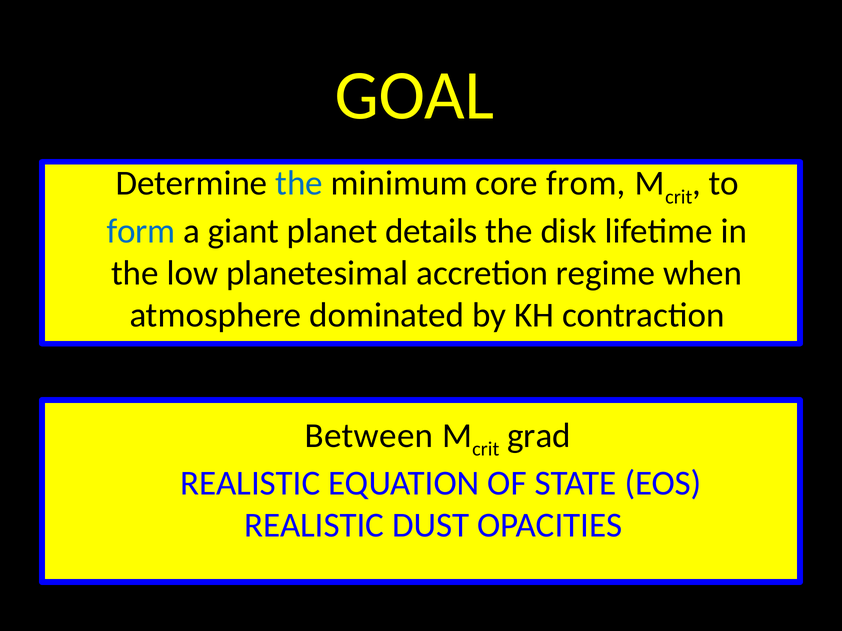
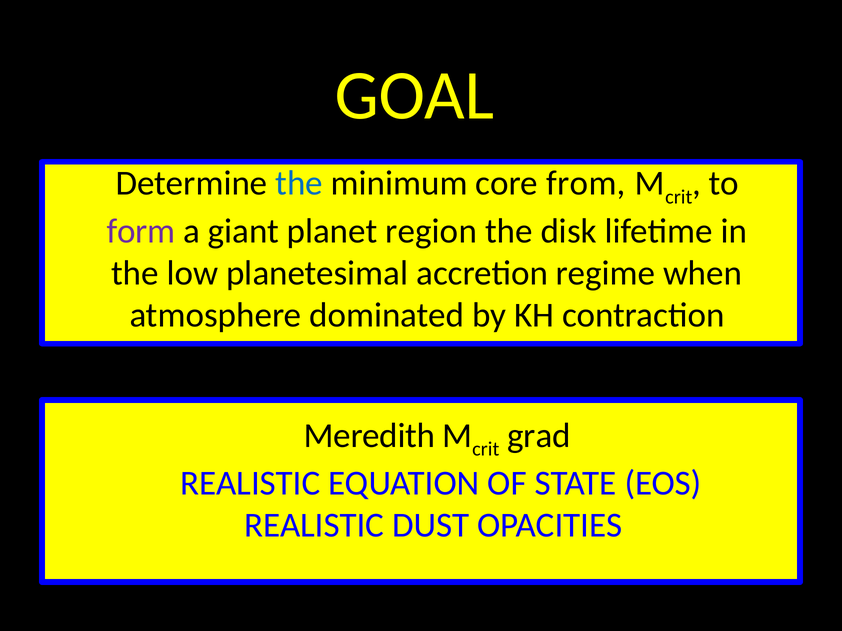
form colour: blue -> purple (141, 231)
details: details -> region (431, 231)
Between: Between -> Meredith (369, 436)
